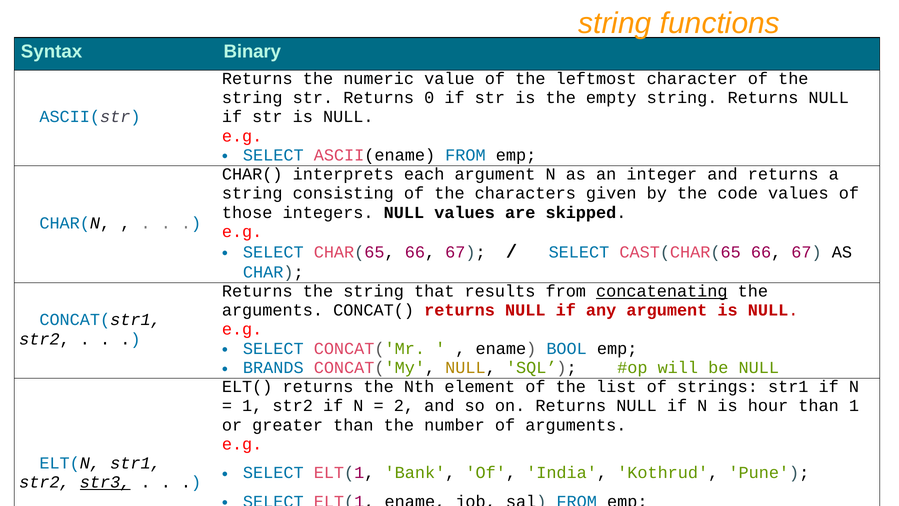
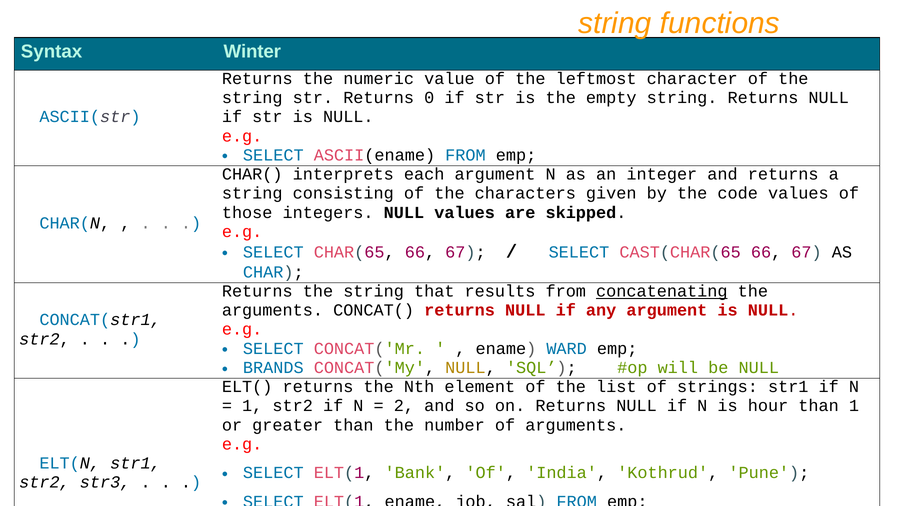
Syntax Binary: Binary -> Winter (252, 52)
BOOL: BOOL -> WARD (567, 348)
str3 underline: present -> none (105, 482)
